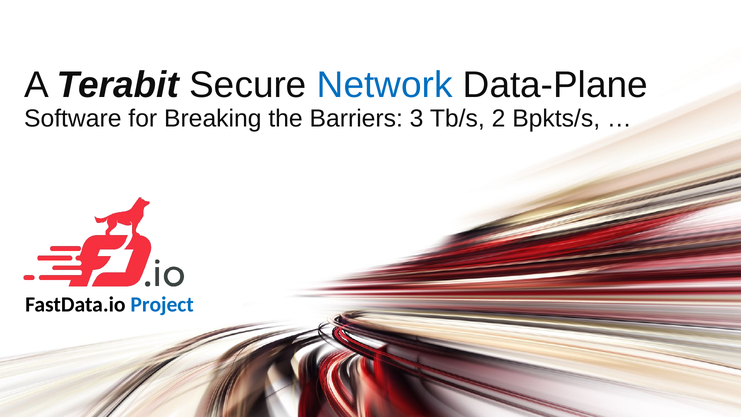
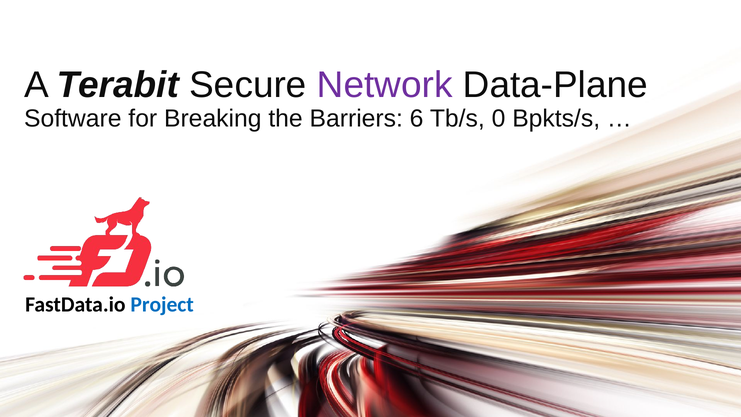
Network colour: blue -> purple (385, 85)
3: 3 -> 6 (417, 119)
2: 2 -> 0 (498, 119)
